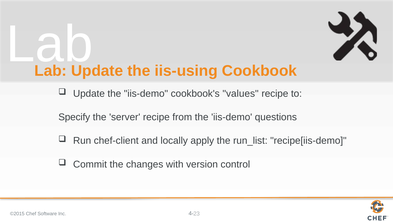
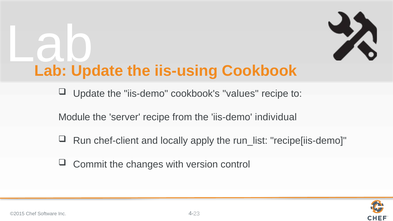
Specify: Specify -> Module (74, 117)
questions: questions -> individual (276, 117)
